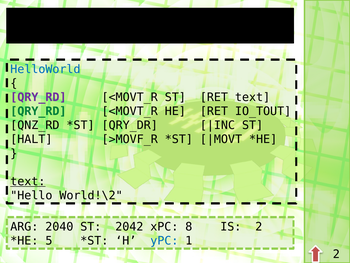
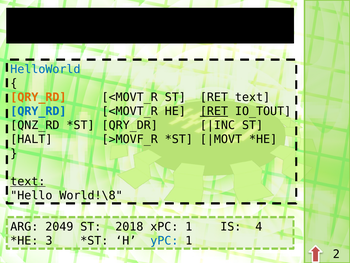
QRY_RD colour: purple -> orange (38, 97)
QRY_RD colour: green -> blue (38, 111)
RET underline: none -> present (214, 111)
World!\2: World!\2 -> World!\8 (91, 195)
2040: 2040 -> 2049 (59, 226)
2042: 2042 -> 2018 (129, 226)
xPC 8: 8 -> 1 (189, 226)
IS 2: 2 -> 4 (259, 226)
5: 5 -> 3 (49, 240)
